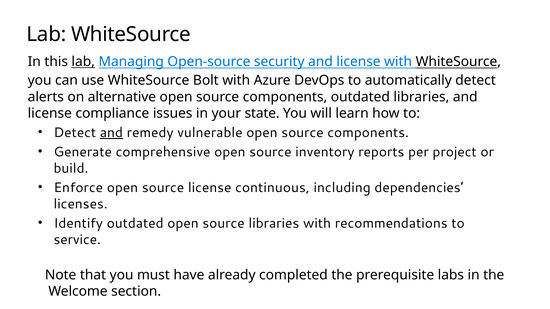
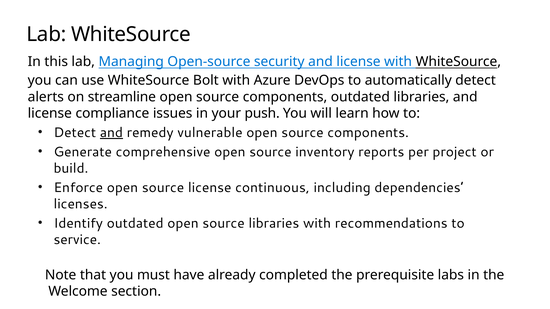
lab underline: present -> none (83, 62)
alternative: alternative -> streamline (122, 97)
state: state -> push (262, 113)
